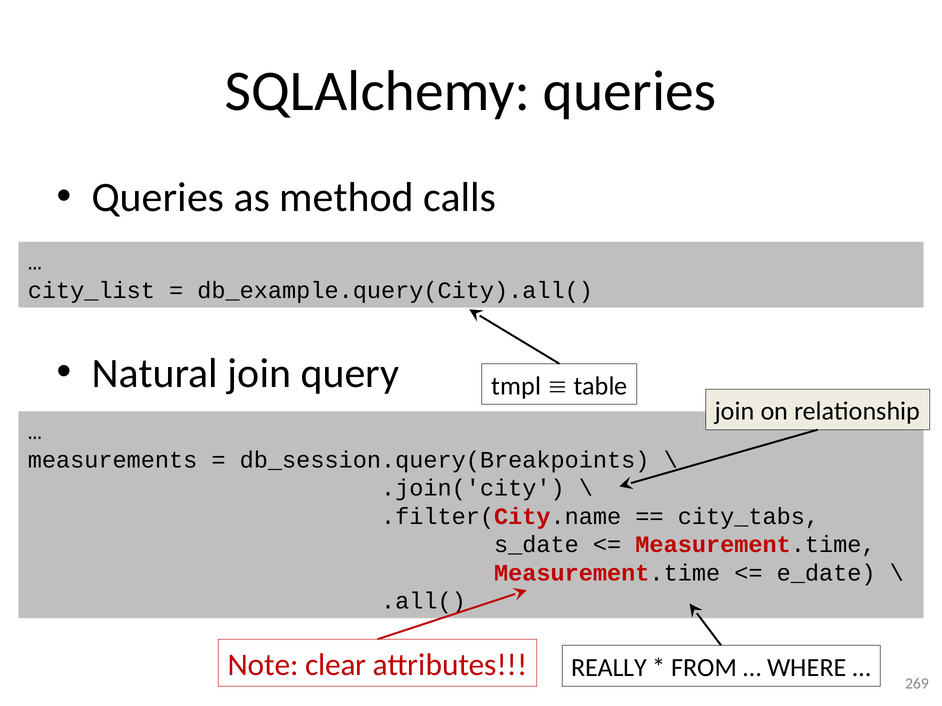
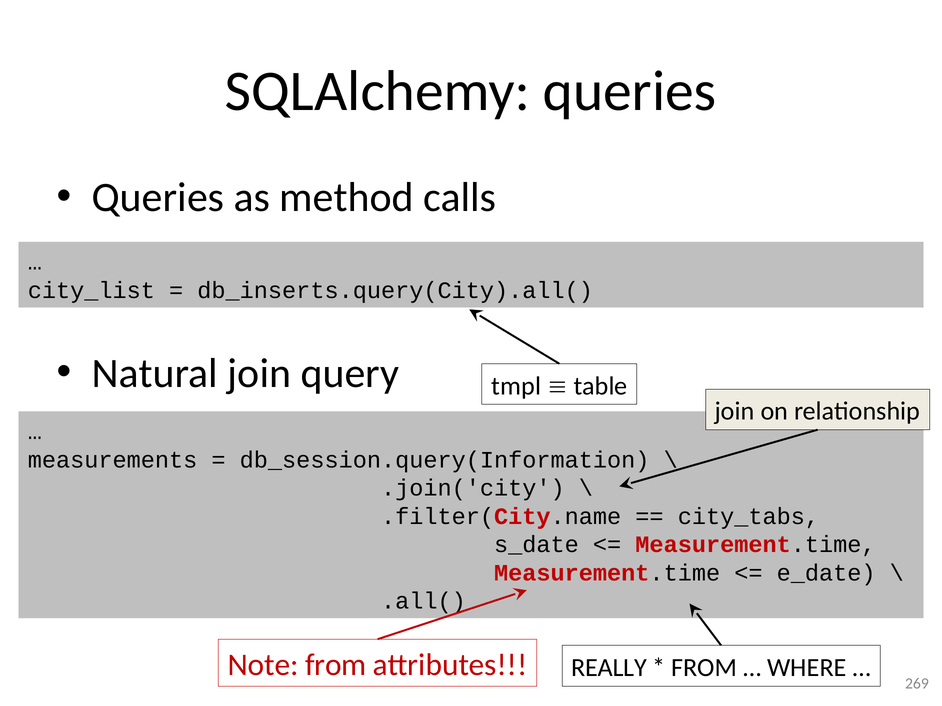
db_example.query(City).all(: db_example.query(City).all( -> db_inserts.query(City).all( (395, 291)
db_session.query(Breakpoints: db_session.query(Breakpoints -> db_session.query(Information (445, 460)
Note clear: clear -> from (336, 665)
